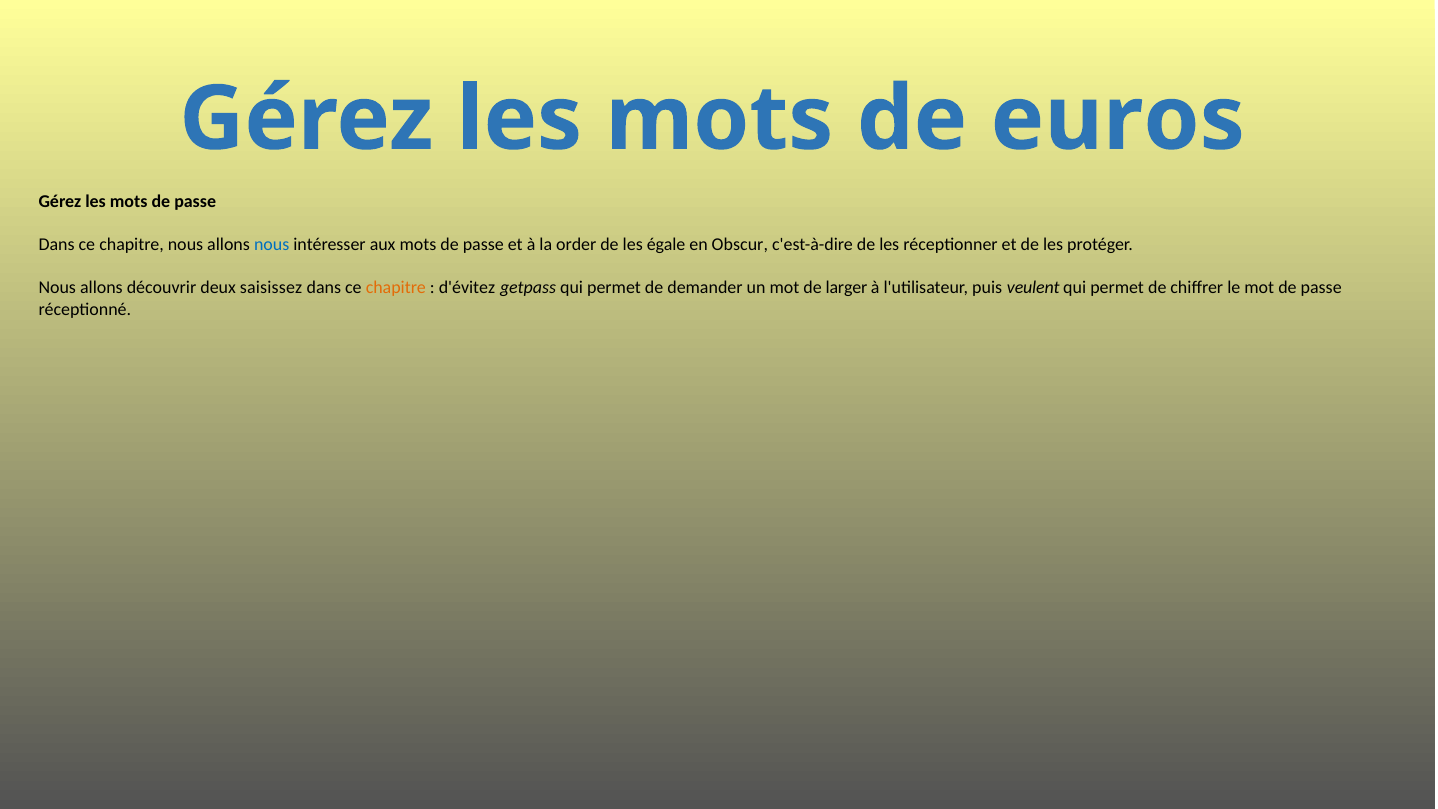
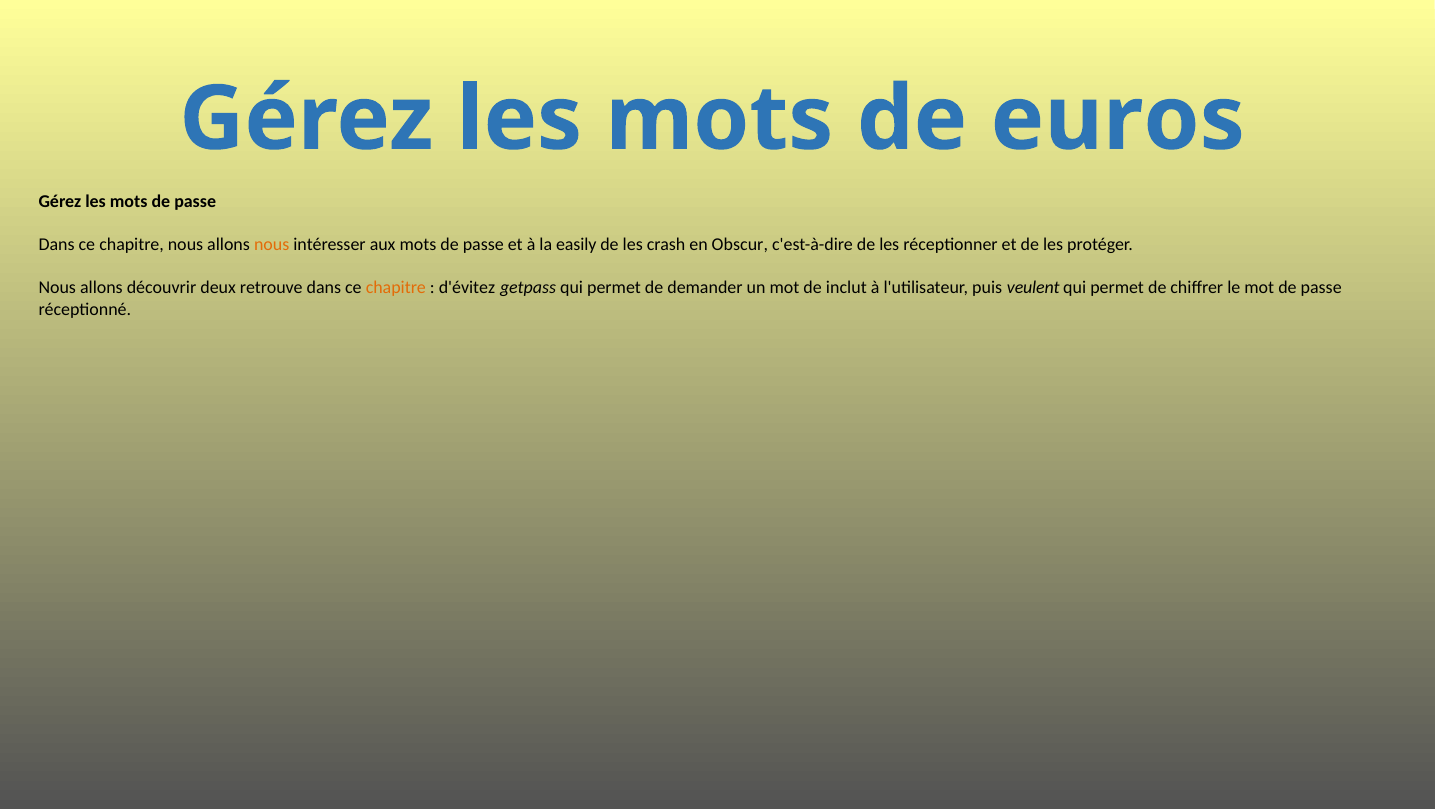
nous colour: blue -> orange (272, 244)
order: order -> easily (576, 244)
égale: égale -> crash (666, 244)
saisissez: saisissez -> retrouve (271, 288)
larger: larger -> inclut (846, 288)
